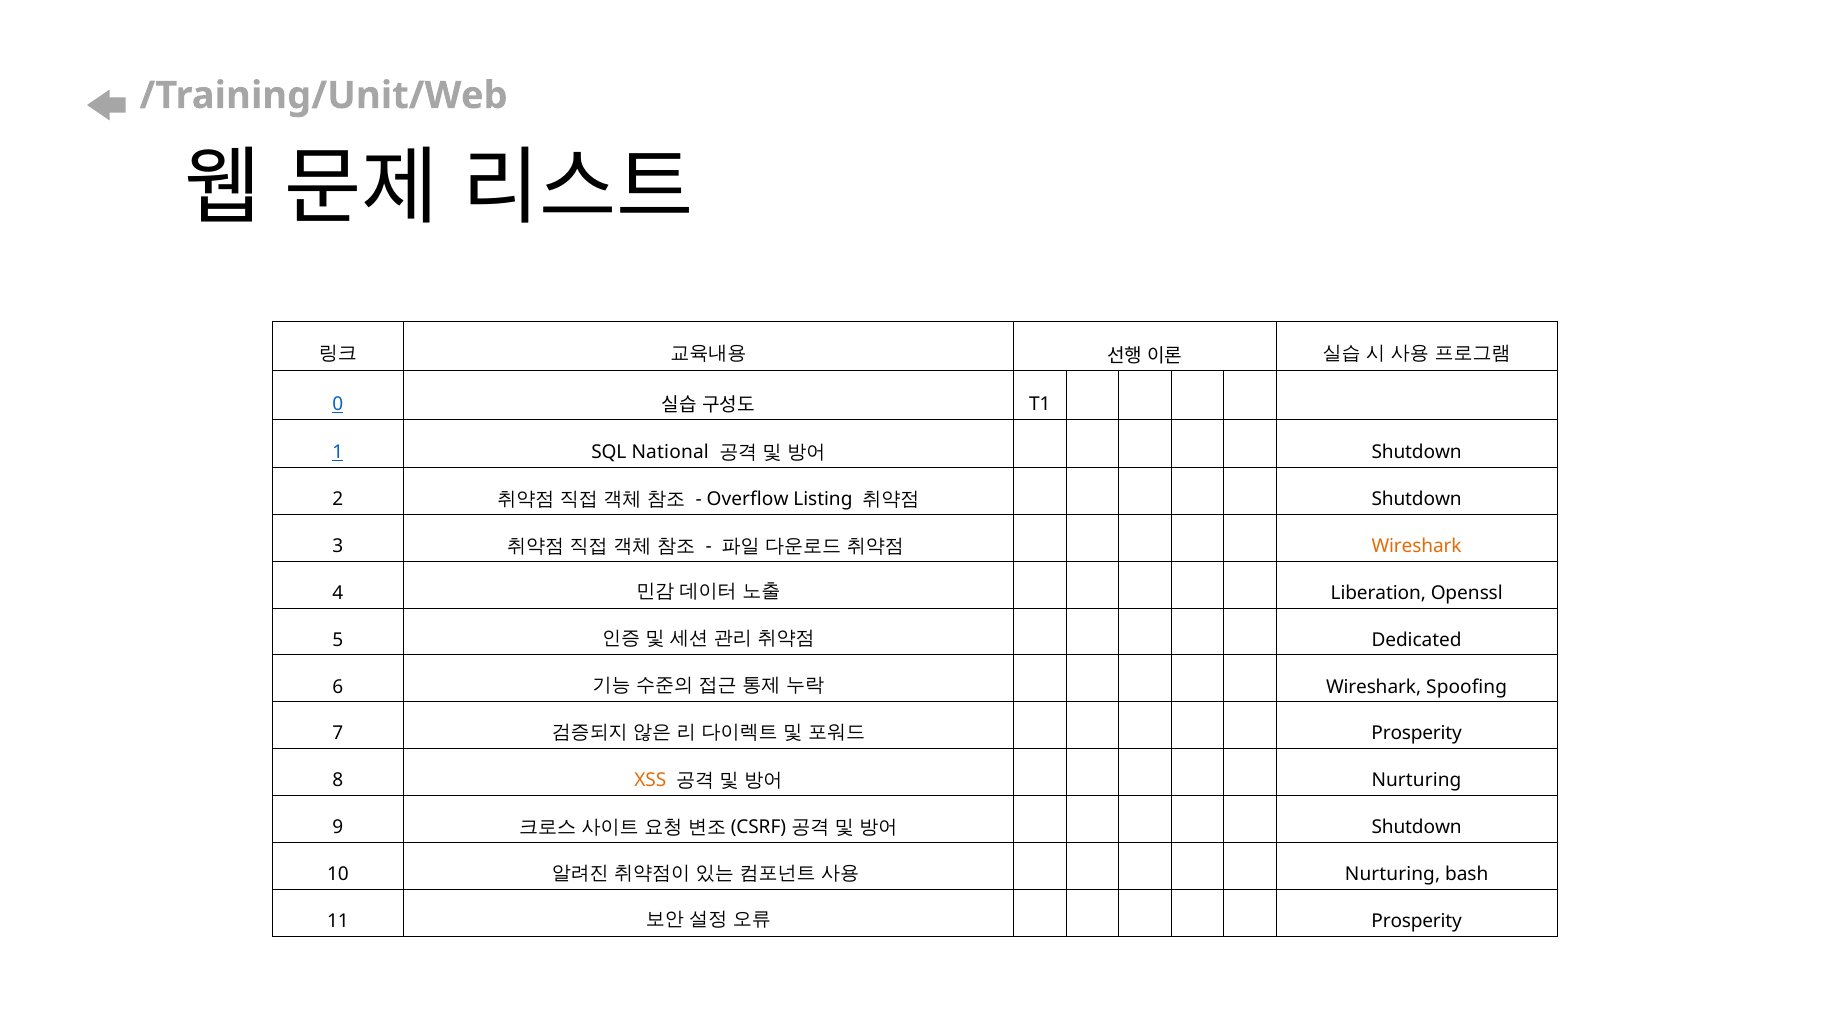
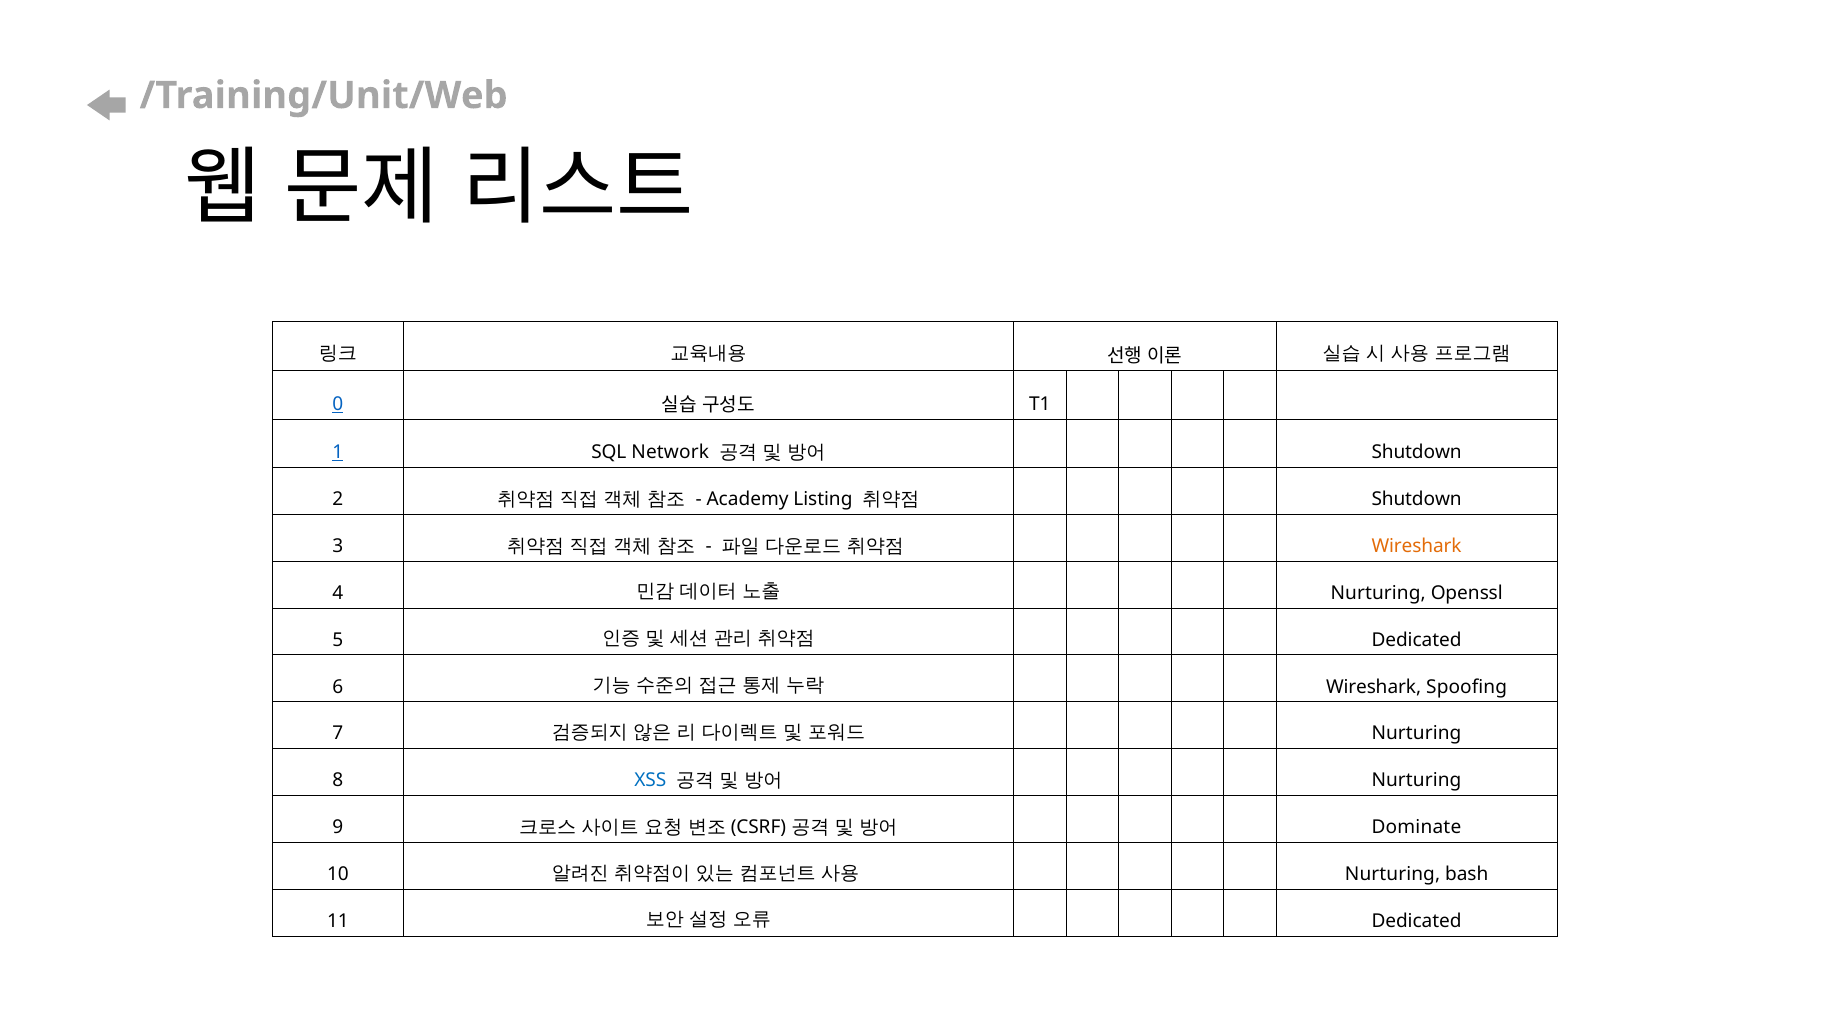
National: National -> Network (670, 452)
Overflow: Overflow -> Academy (748, 499)
Liberation: Liberation -> Nurturing (1378, 593)
Prosperity: Prosperity -> Nurturing (1416, 733)
XSS colour: orange -> blue (650, 780)
Shutdown: Shutdown -> Dominate (1416, 827)
Prosperity: Prosperity -> Dedicated (1417, 921)
